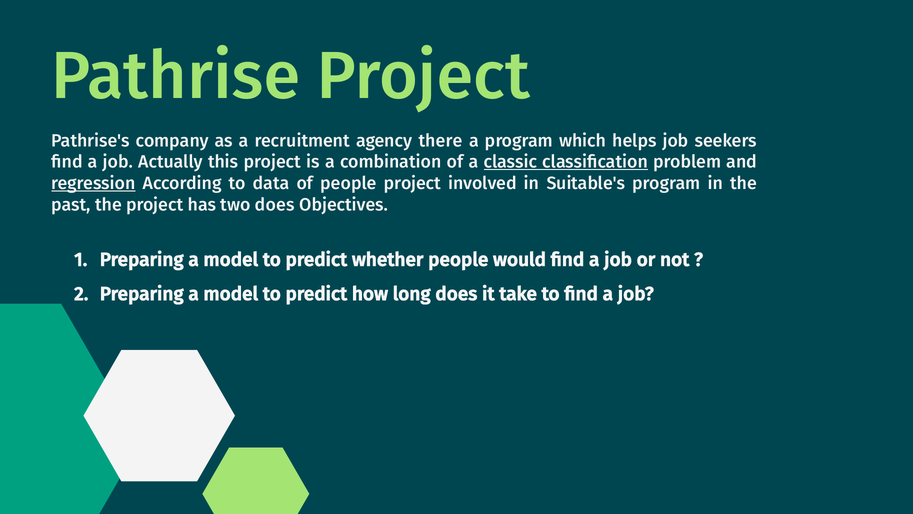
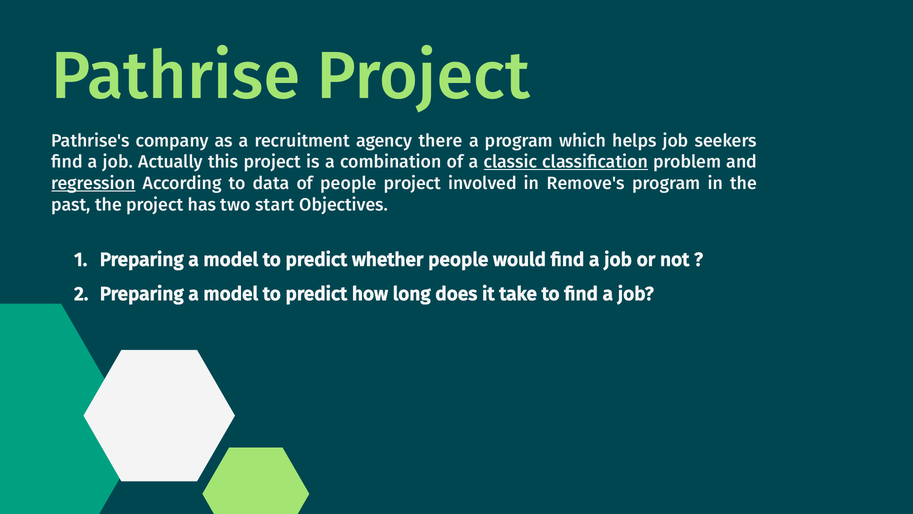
Suitable's: Suitable's -> Remove's (586, 183)
two does: does -> start (275, 204)
